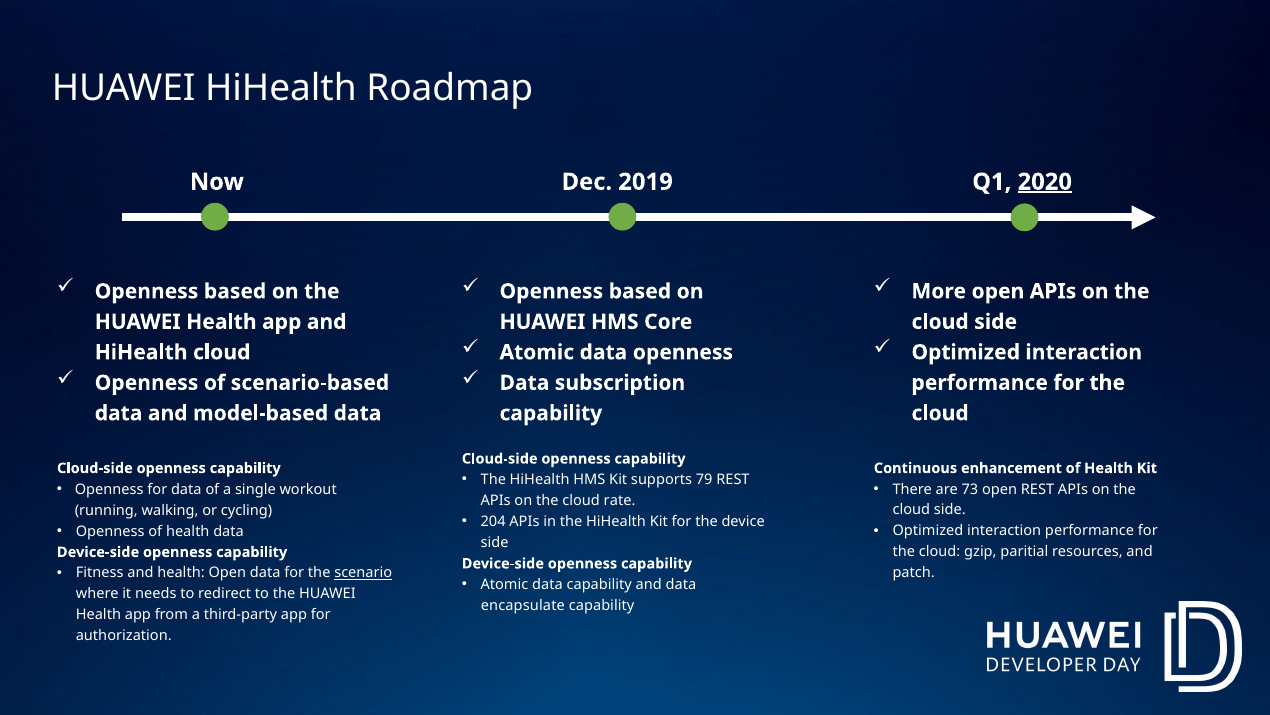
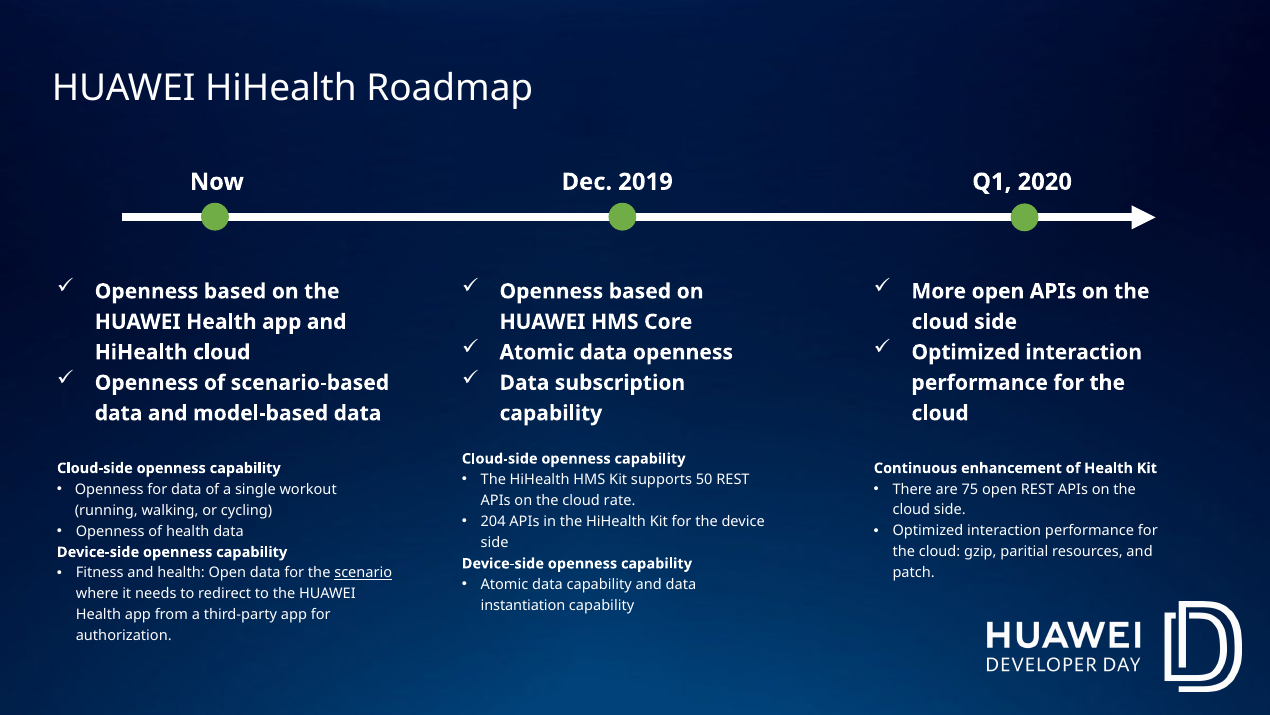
2020 underline: present -> none (1045, 182)
79: 79 -> 50 (704, 479)
73: 73 -> 75 (970, 489)
encapsulate: encapsulate -> instantiation (523, 605)
